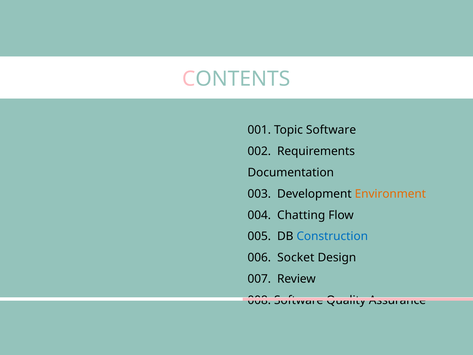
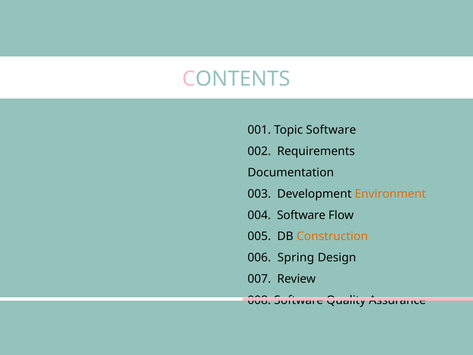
004 Chatting: Chatting -> Software (301, 215)
Construction colour: blue -> orange (332, 236)
Socket: Socket -> Spring (296, 258)
